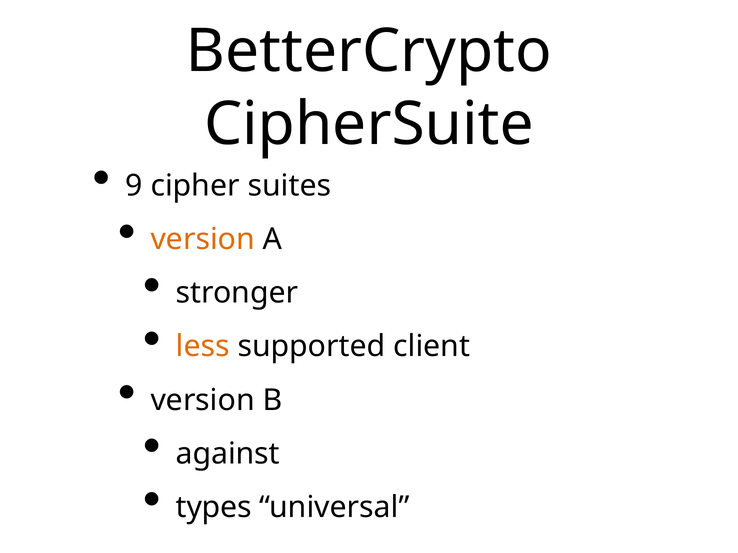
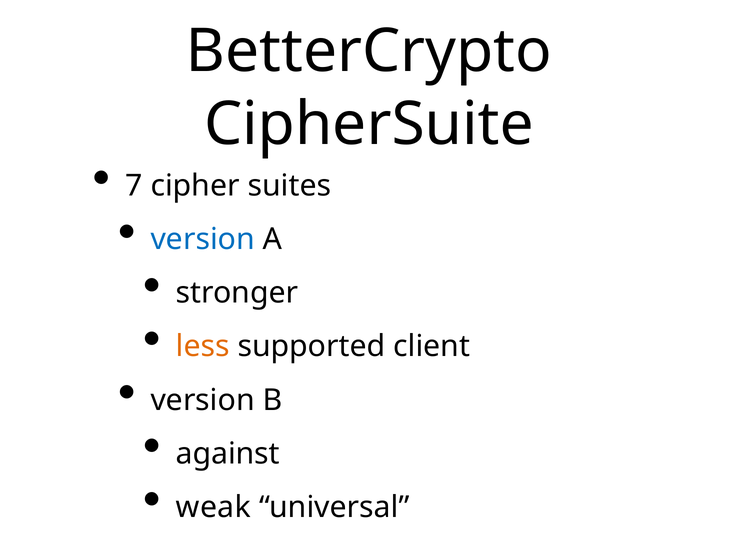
9: 9 -> 7 (134, 186)
version colour: orange -> blue (203, 240)
types: types -> weak (213, 508)
